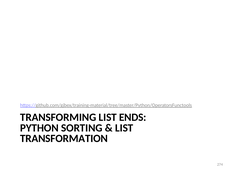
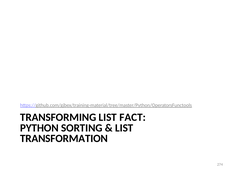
ENDS: ENDS -> FACT (133, 117)
